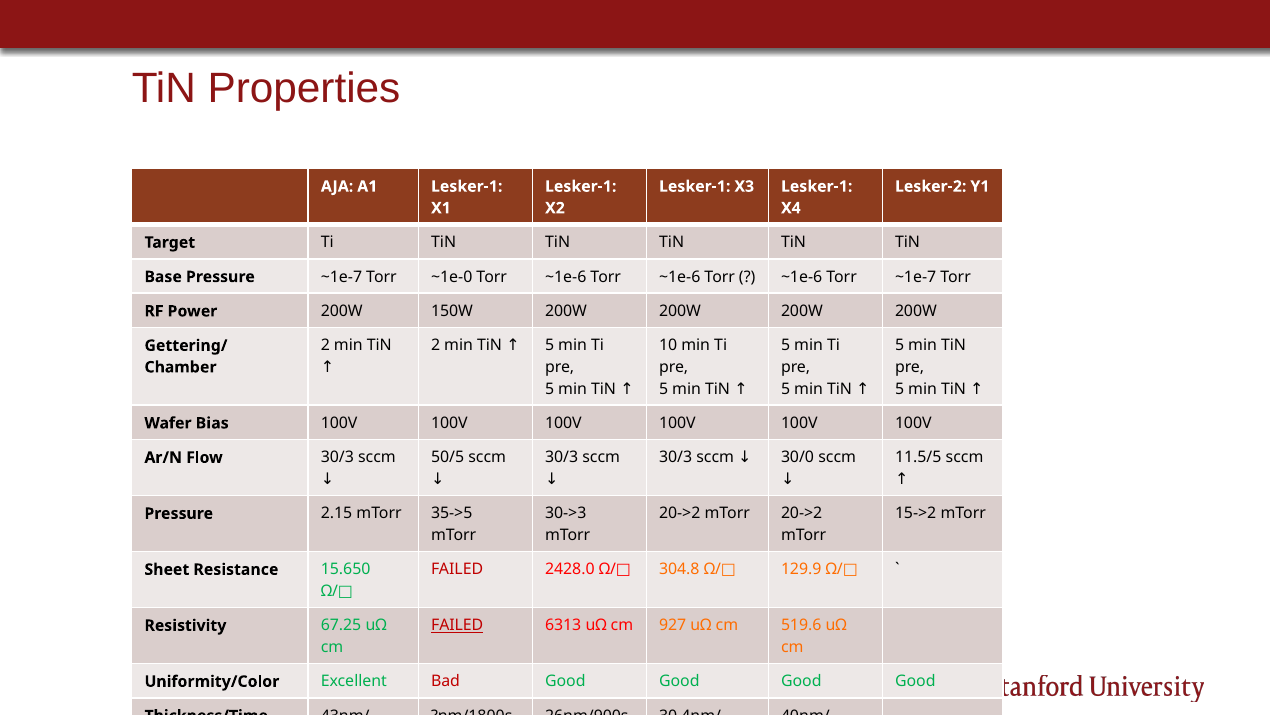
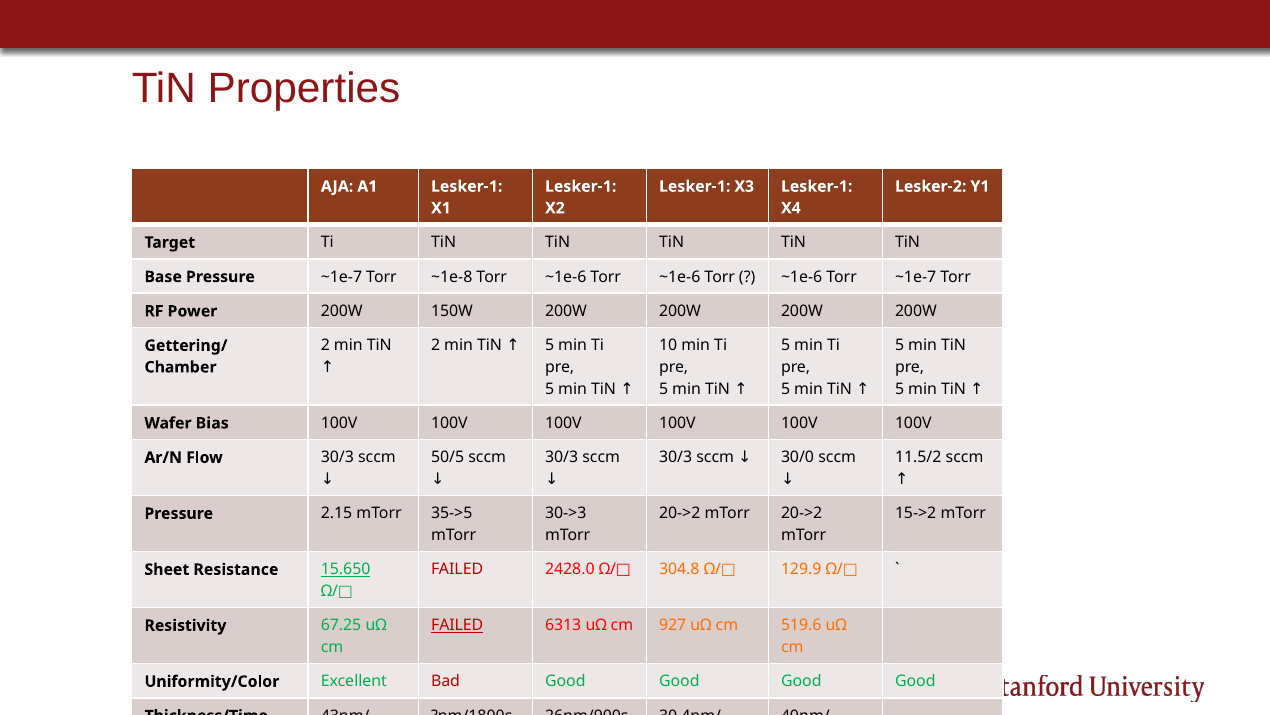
~1e-0: ~1e-0 -> ~1e-8 (452, 277)
11.5/5: 11.5/5 -> 11.5/2 (918, 457)
15.650 underline: none -> present (346, 569)
